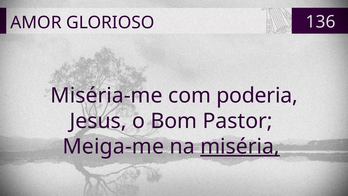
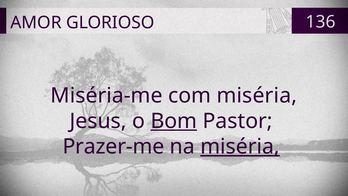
com poderia: poderia -> miséria (257, 95)
Bom underline: none -> present (174, 121)
Meiga-me: Meiga-me -> Prazer-me (113, 146)
